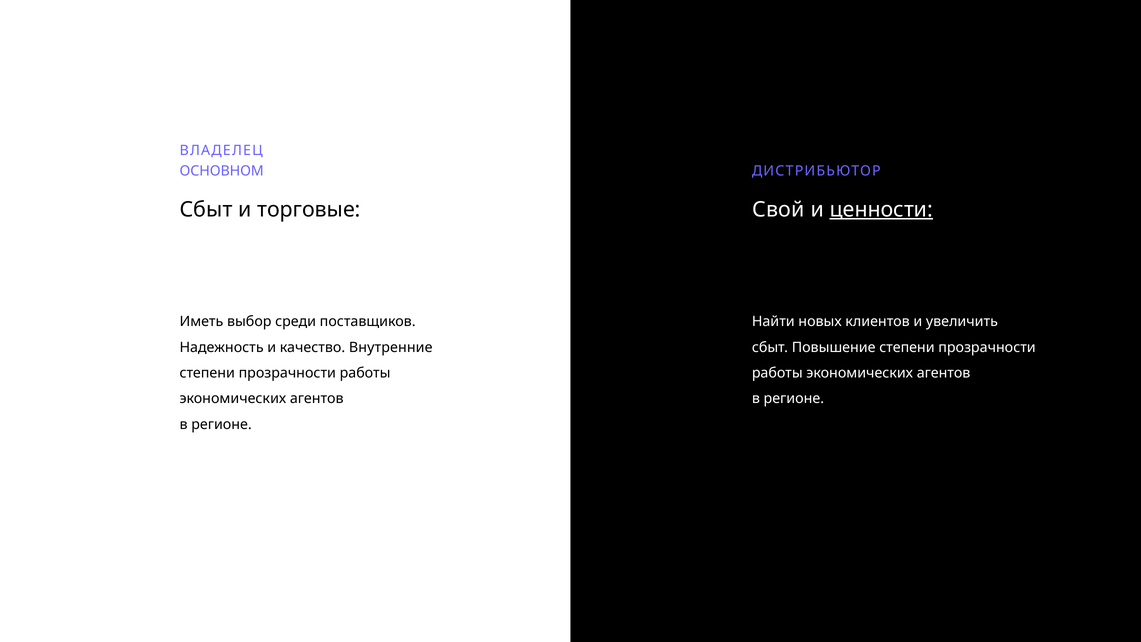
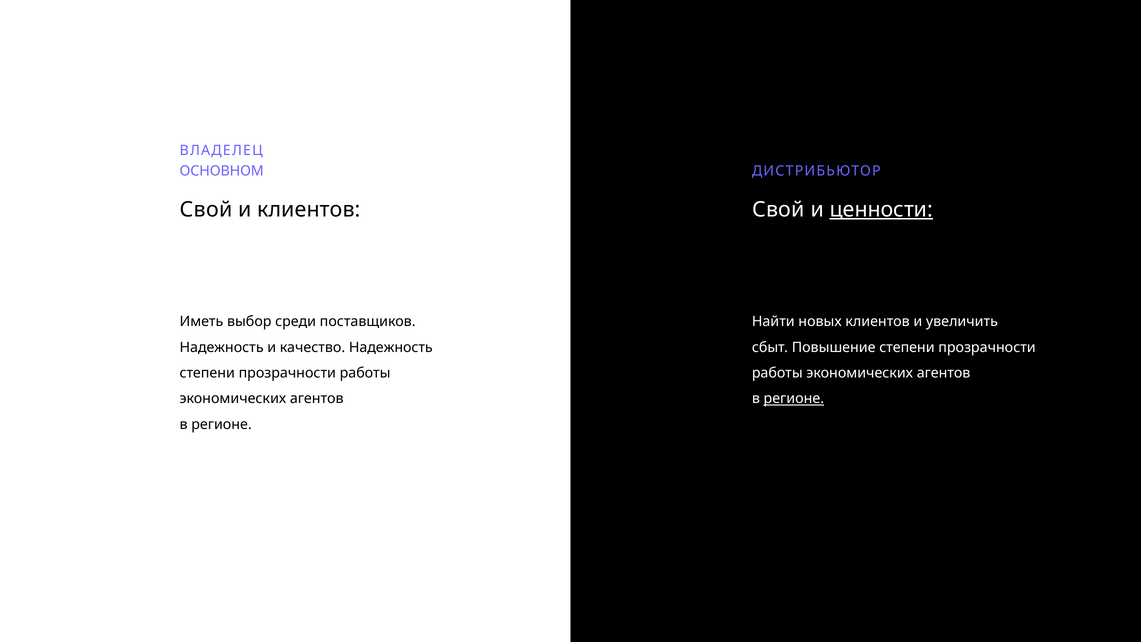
Сбыт: Сбыт -> Свой (206, 210)
и торговые: торговые -> клиентов (309, 210)
качество Внутренние: Внутренние -> Надежность (391, 347)
регионе underline: none -> present (794, 399)
